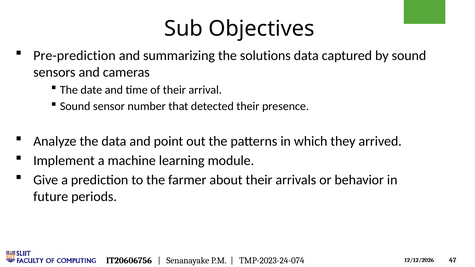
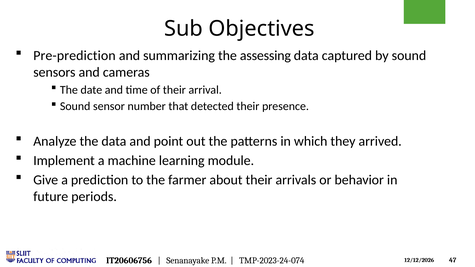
solutions: solutions -> assessing (265, 56)
